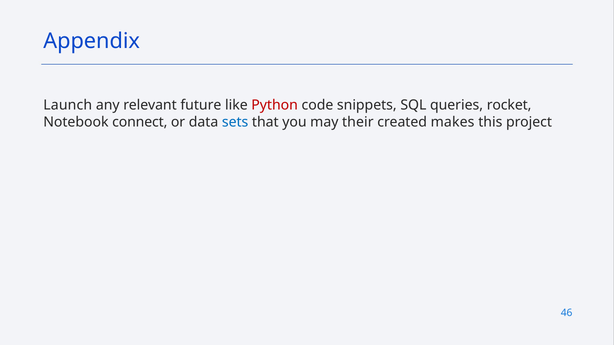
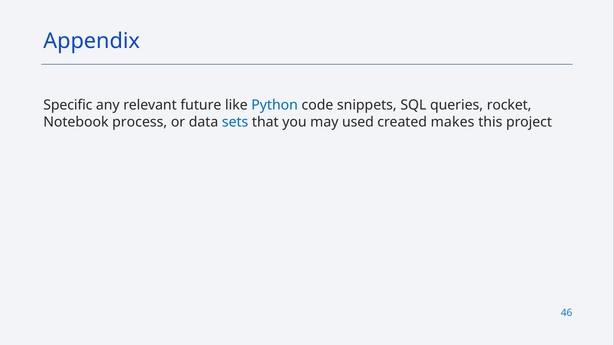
Launch: Launch -> Specific (68, 105)
Python colour: red -> blue (275, 105)
connect: connect -> process (140, 122)
their: their -> used (358, 122)
